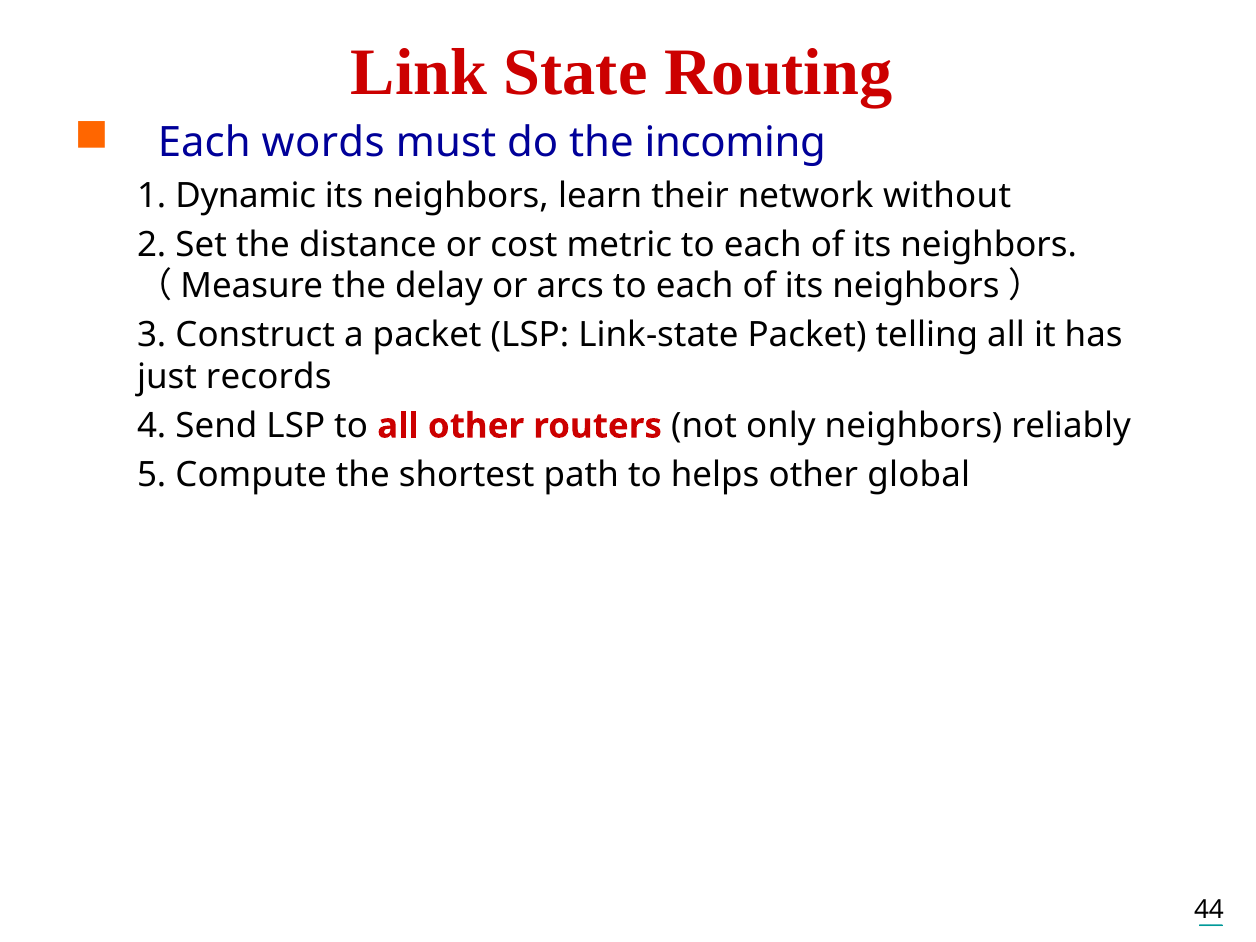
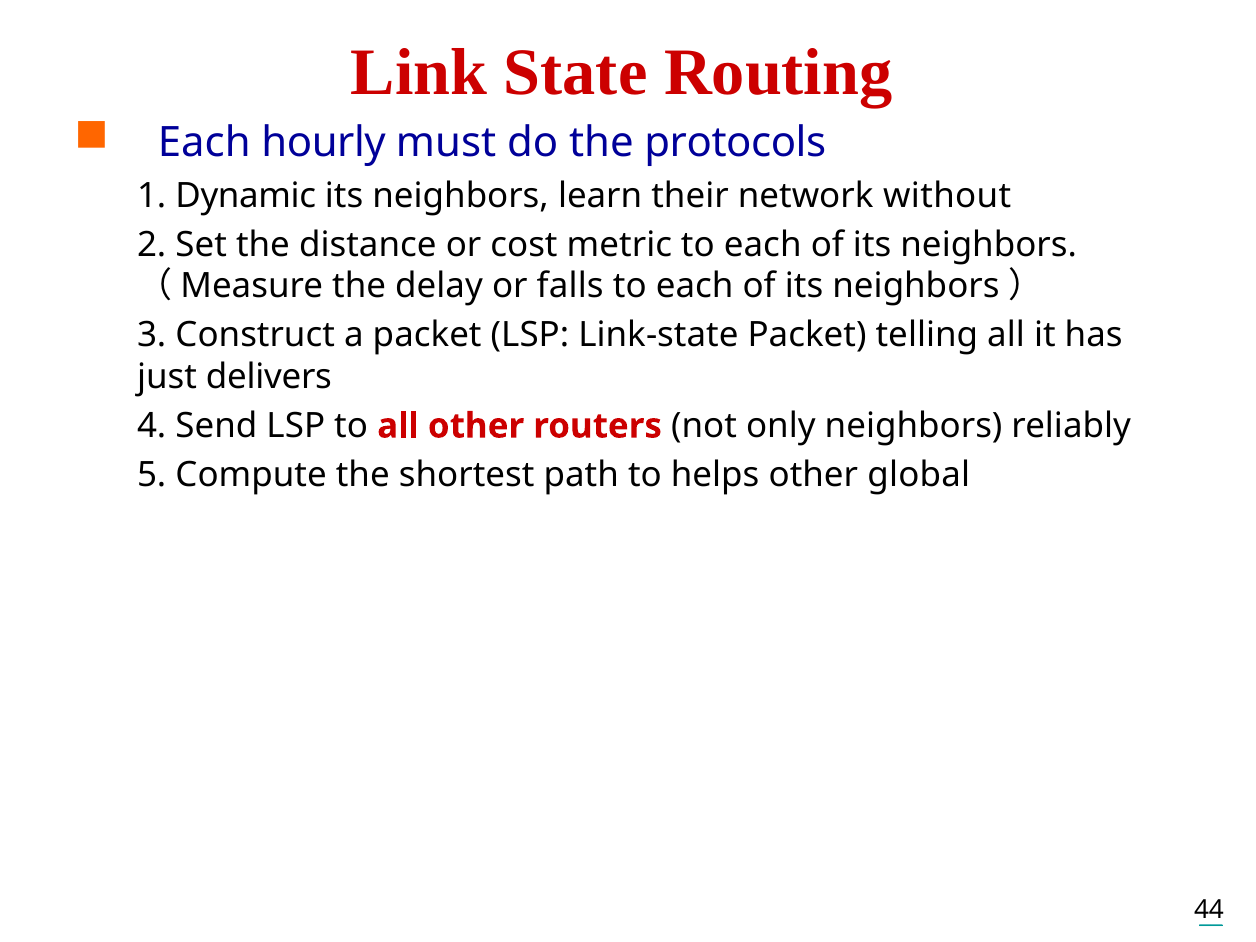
words: words -> hourly (324, 143)
incoming: incoming -> protocols (735, 143)
arcs: arcs -> falls (570, 286)
records: records -> delivers (269, 377)
